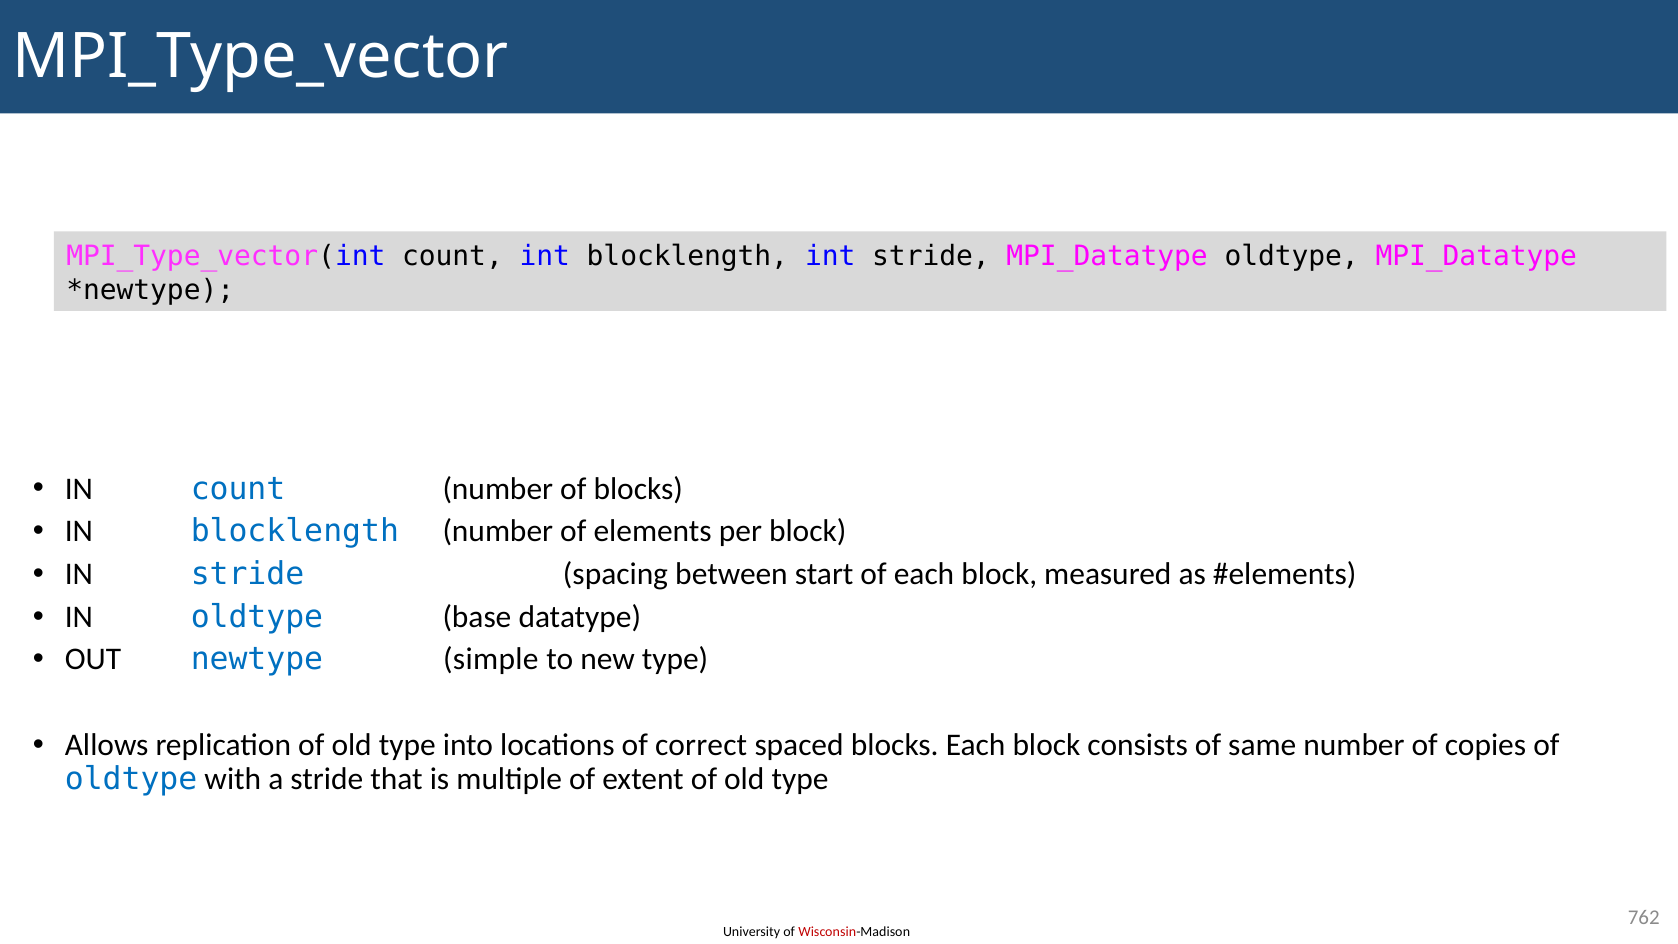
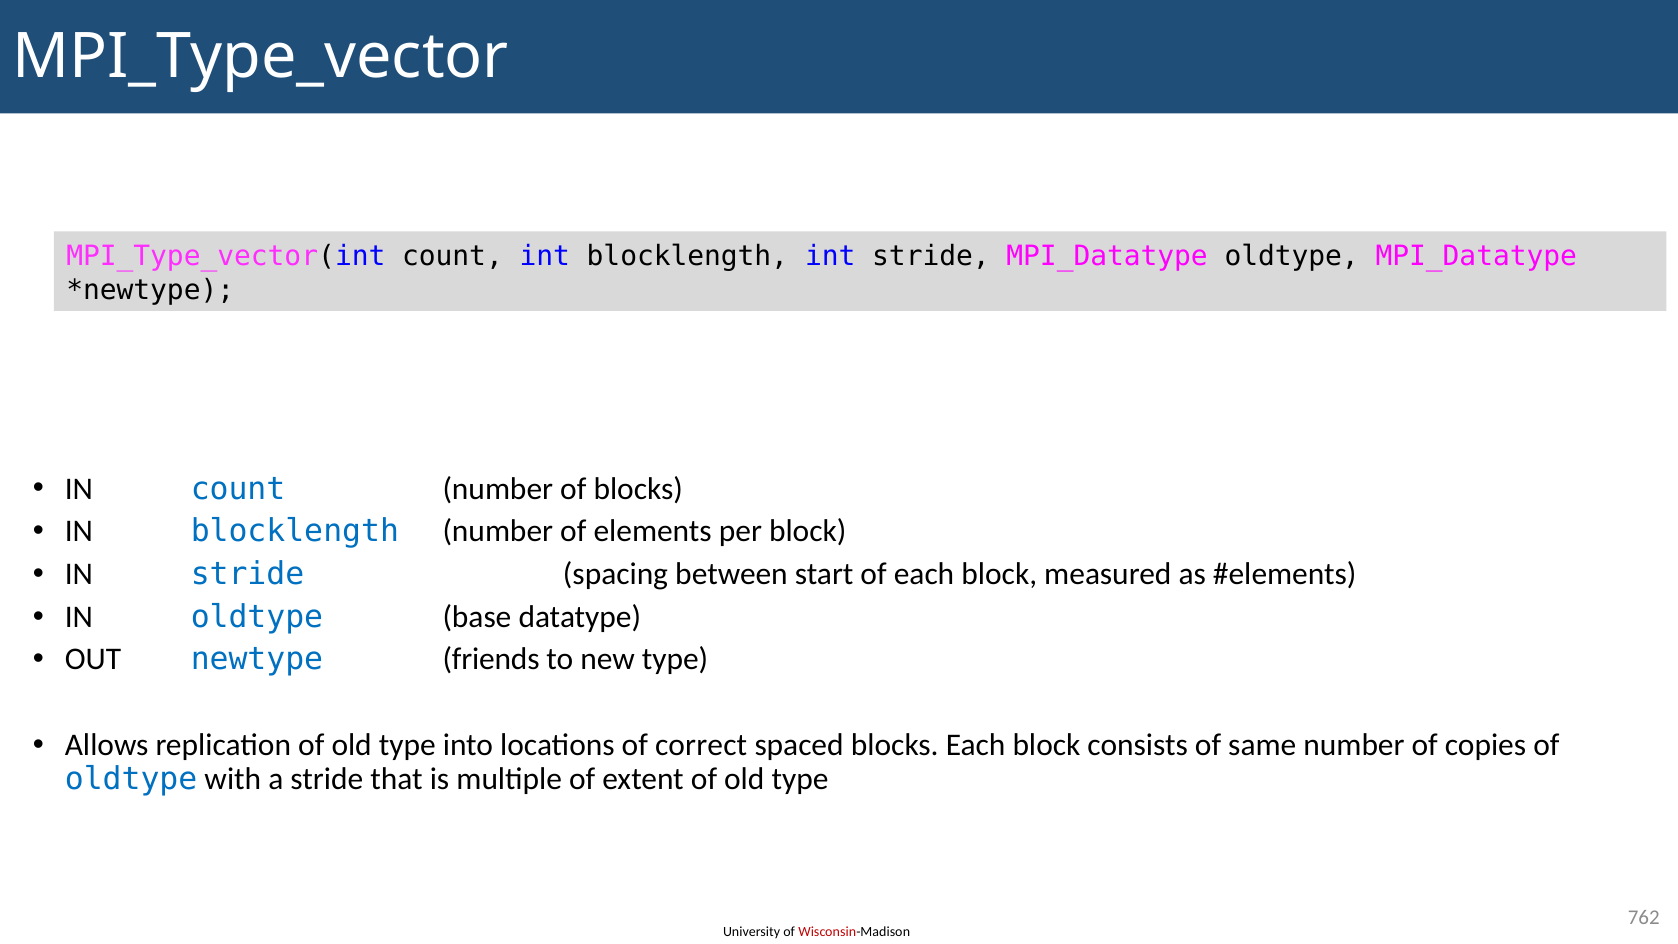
simple: simple -> friends (491, 659)
